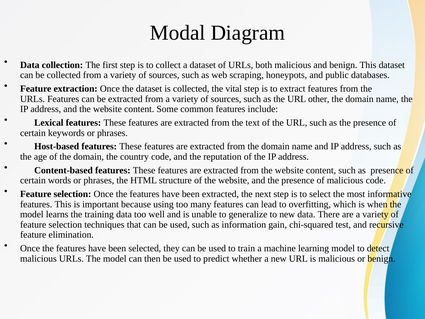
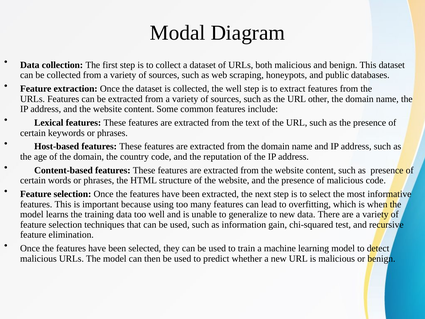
the vital: vital -> well (234, 89)
